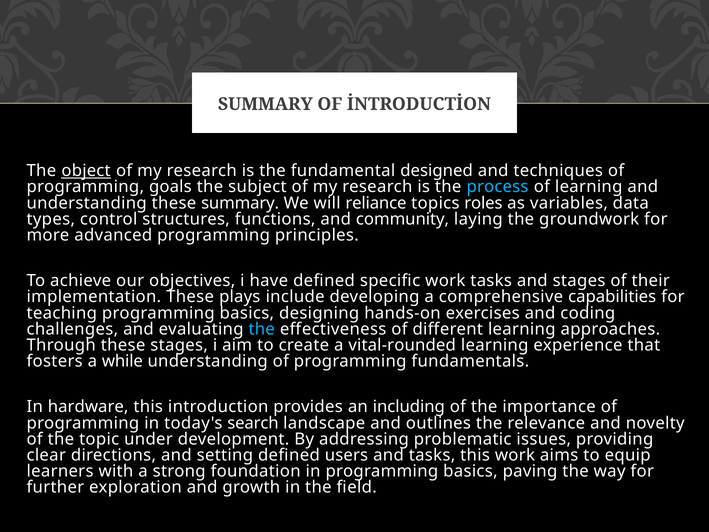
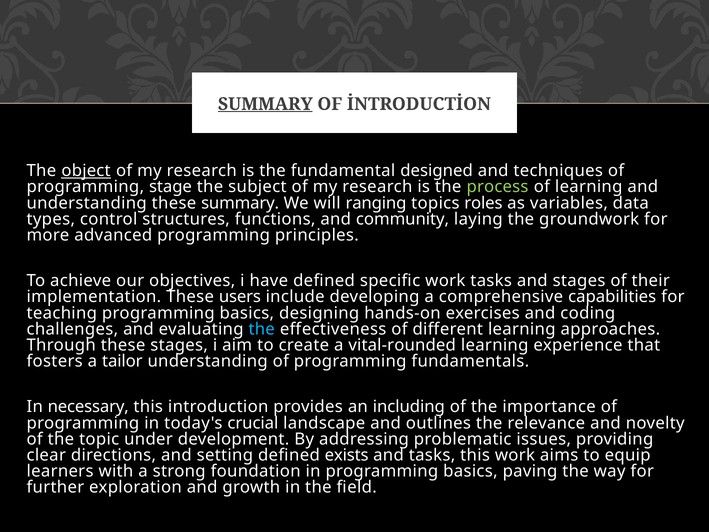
SUMMARY underline: none -> present (265, 104)
goals: goals -> stage (170, 187)
process colour: light blue -> light green (497, 187)
reliance: reliance -> ranging (376, 203)
plays: plays -> users (240, 297)
while: while -> tailor (122, 361)
hardware: hardware -> necessary (88, 407)
search: search -> crucial (253, 423)
users: users -> exists (347, 455)
